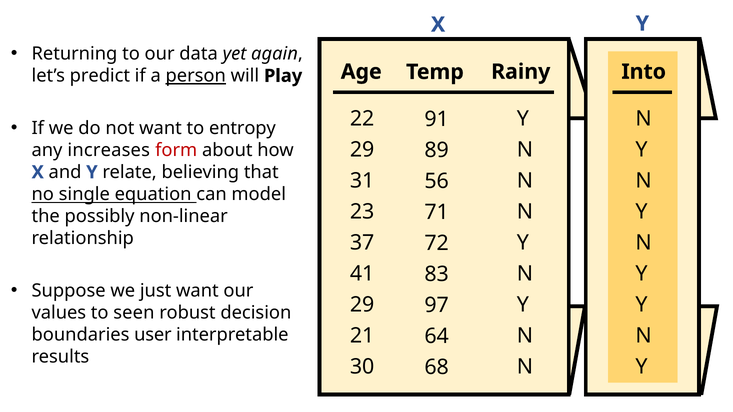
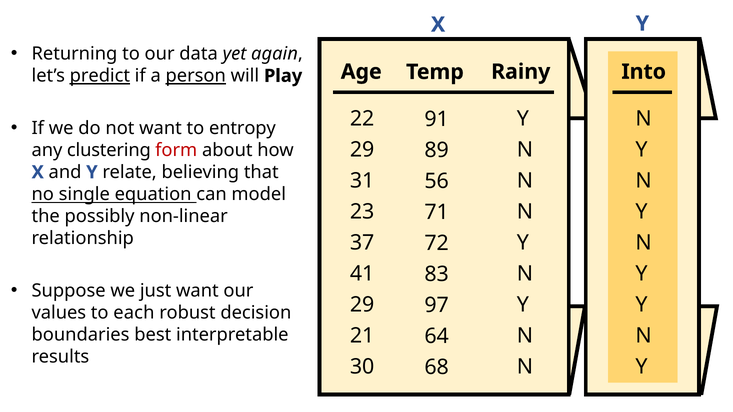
predict underline: none -> present (100, 76)
increases: increases -> clustering (109, 150)
seen: seen -> each (134, 313)
user: user -> best (153, 335)
